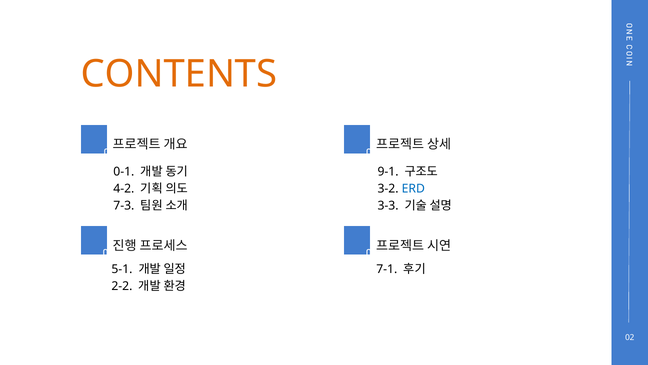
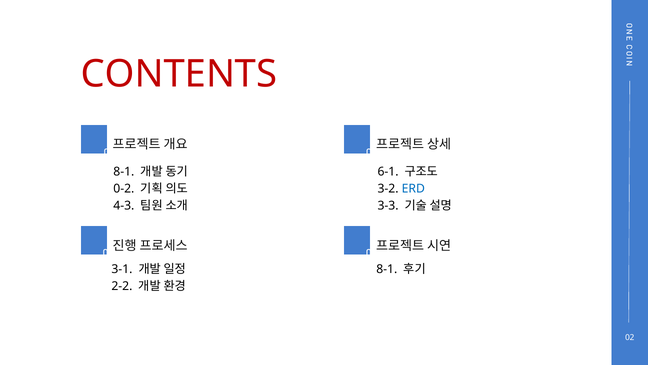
CONTENTS colour: orange -> red (179, 74)
0-1: 0-1 -> 8-1 (124, 171)
9-1: 9-1 -> 6-1 (388, 171)
4-2: 4-2 -> 0-2 (124, 188)
7-3: 7-3 -> 4-3 (124, 205)
5-1: 5-1 -> 3-1 (122, 269)
7-1: 7-1 -> 8-1 (387, 269)
